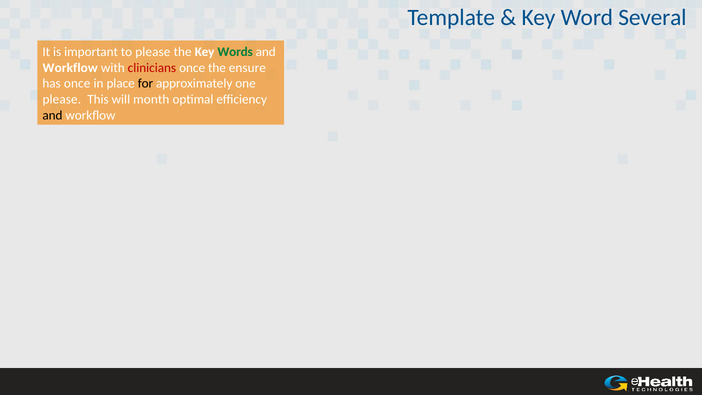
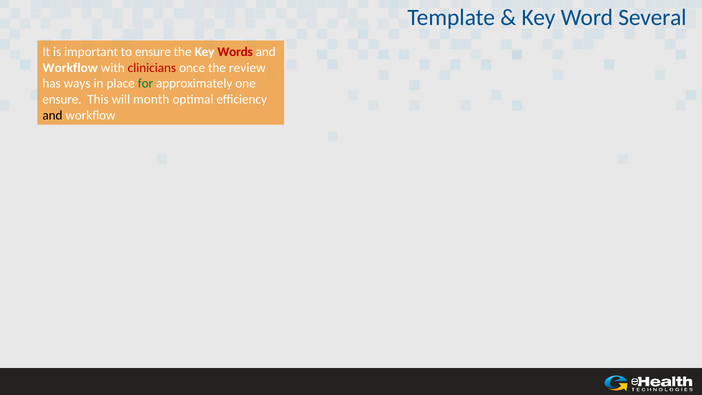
to please: please -> ensure (153, 52)
Words colour: green -> red (235, 52)
ensure: ensure -> review (247, 68)
has once: once -> ways (77, 84)
for colour: black -> green (145, 84)
please: please -> ensure (62, 99)
